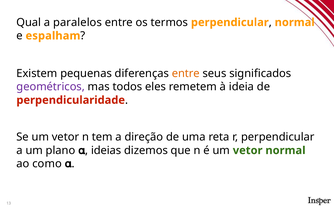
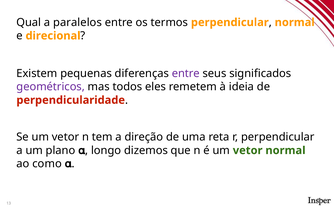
espalham: espalham -> direcional (53, 36)
entre colour: orange -> purple (186, 73)
ideias: ideias -> longo (106, 150)
